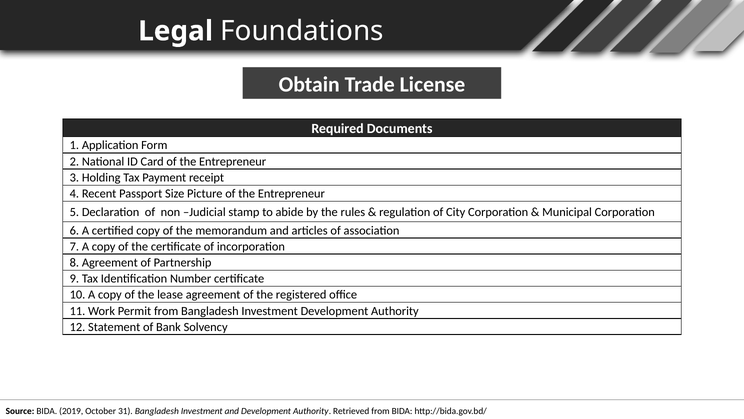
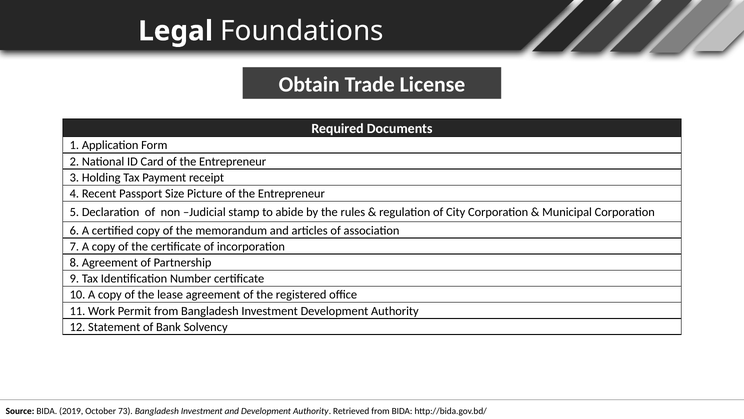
31: 31 -> 73 (125, 411)
